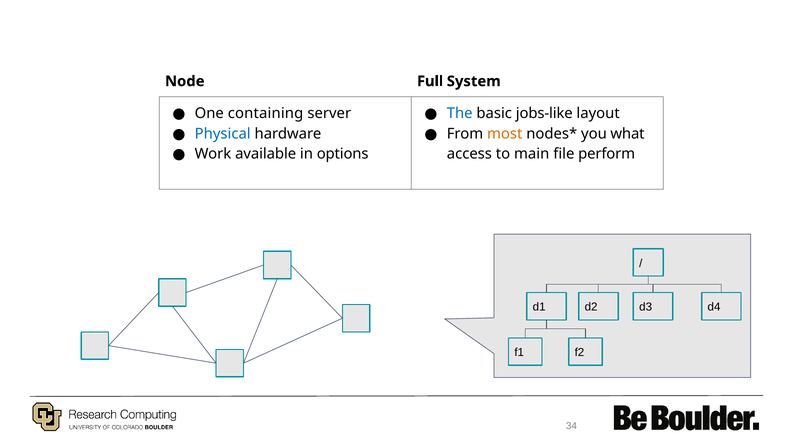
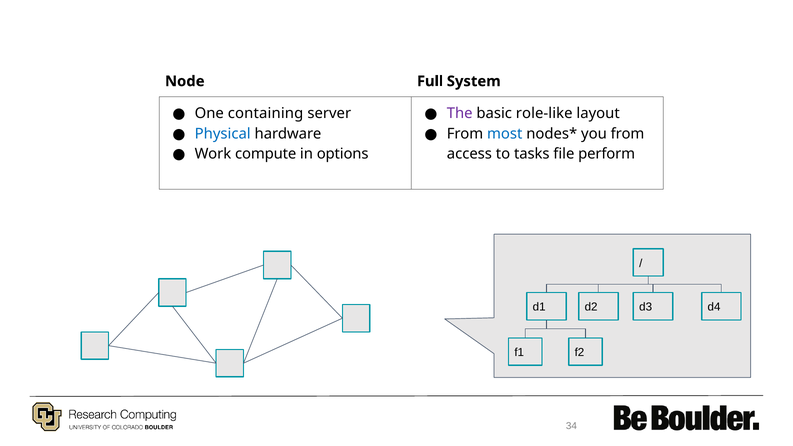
The colour: blue -> purple (460, 113)
jobs-like: jobs-like -> role-like (544, 113)
most colour: orange -> blue (505, 134)
you what: what -> from (628, 134)
available: available -> compute (266, 154)
main: main -> tasks (532, 154)
